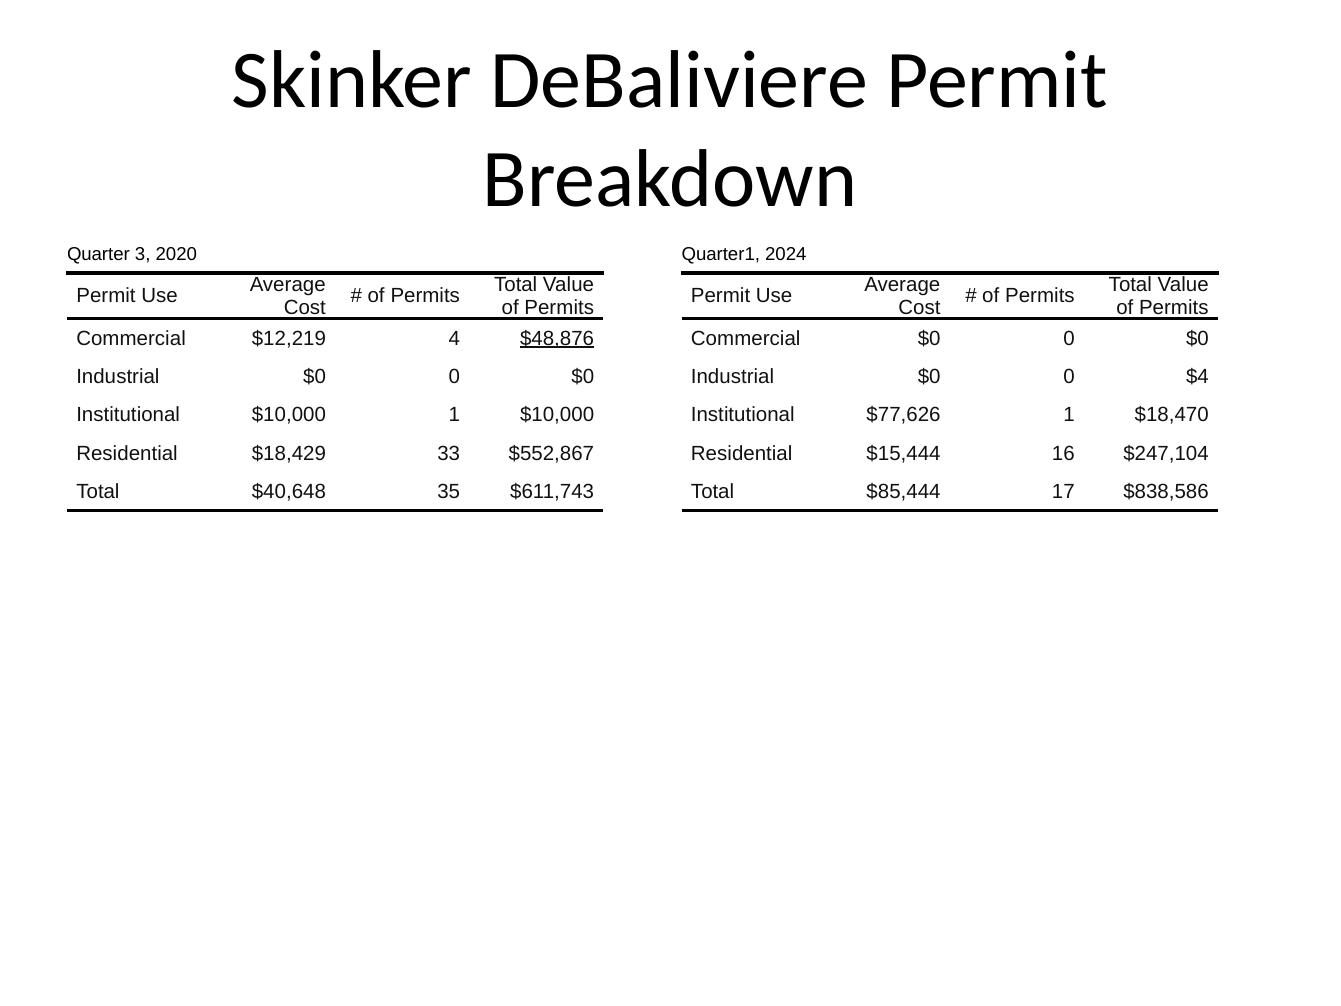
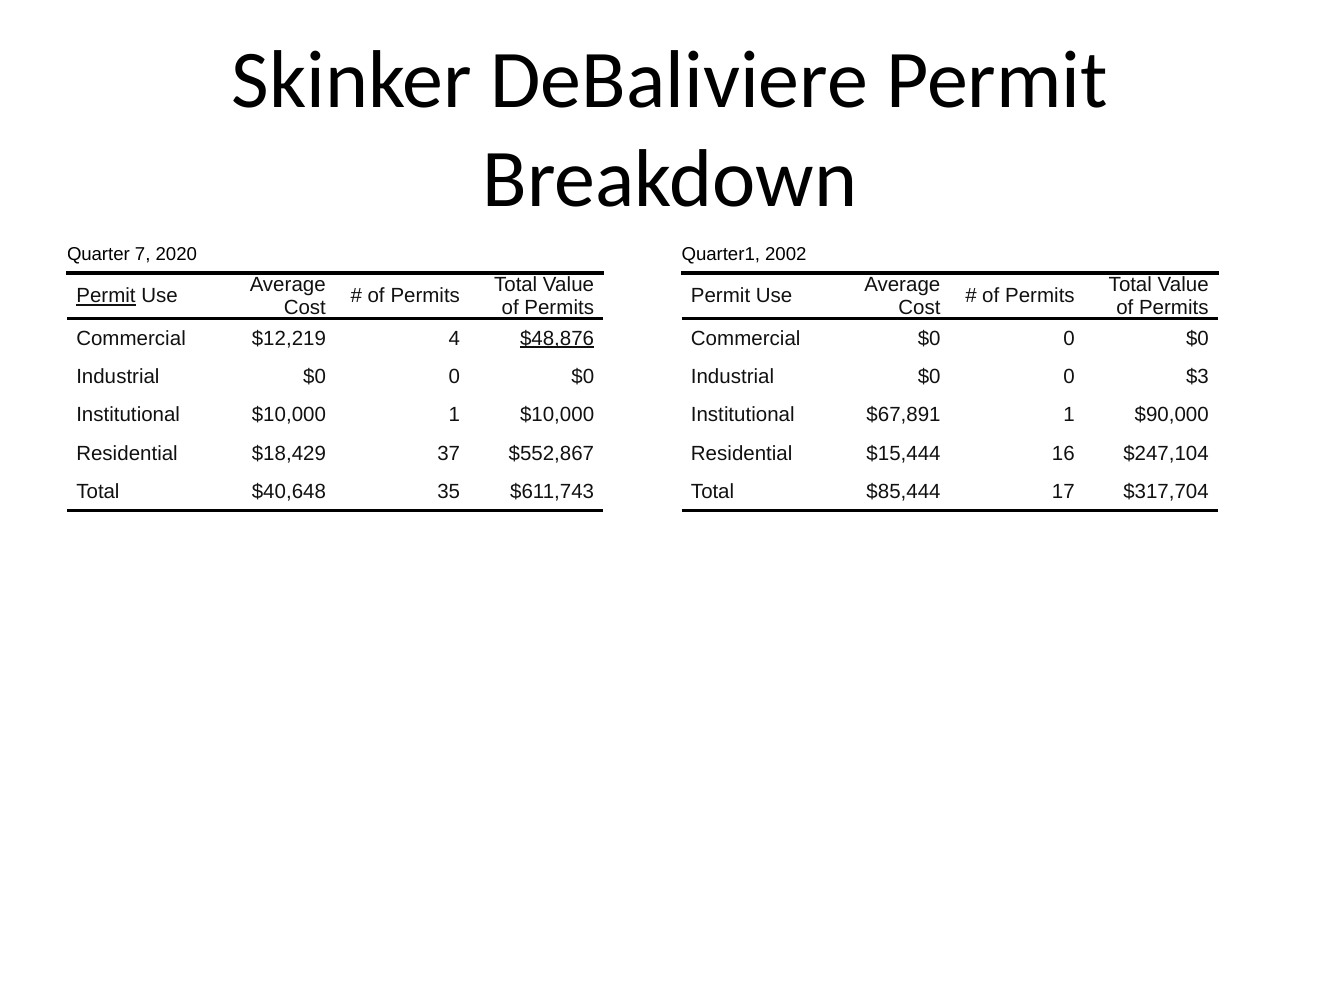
3: 3 -> 7 (143, 254)
2024: 2024 -> 2002 (786, 254)
Permit underline: none -> present (106, 296)
$4: $4 -> $3 (1197, 377)
$77,626: $77,626 -> $67,891 (904, 415)
$18,470: $18,470 -> $90,000 (1172, 415)
33: 33 -> 37 (449, 453)
$838,586: $838,586 -> $317,704 (1166, 491)
